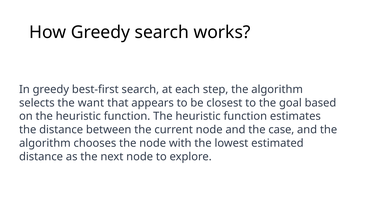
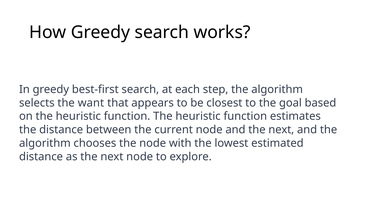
and the case: case -> next (281, 129)
